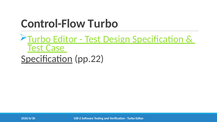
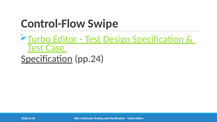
Control-Flow Turbo: Turbo -> Swipe (103, 24)
pp.22: pp.22 -> pp.24 (89, 59)
